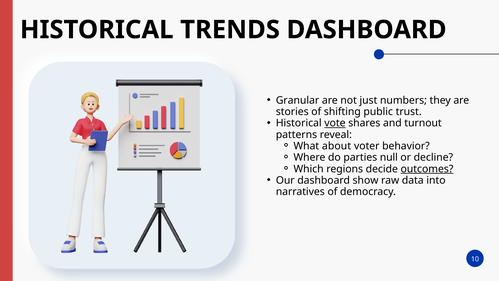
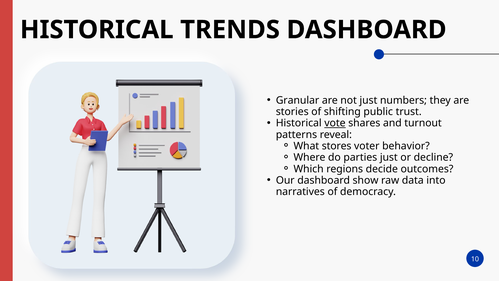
about: about -> stores (337, 146)
parties null: null -> just (389, 157)
outcomes underline: present -> none (427, 169)
